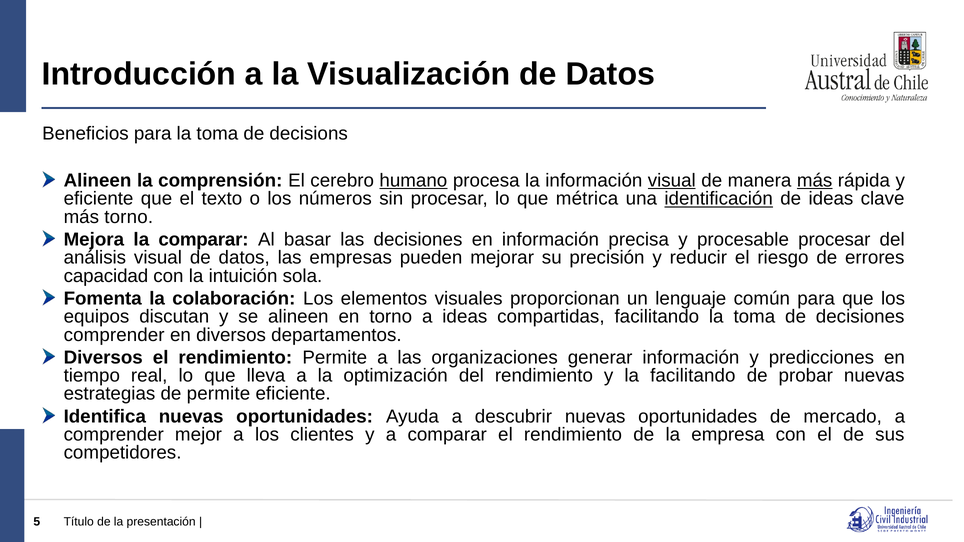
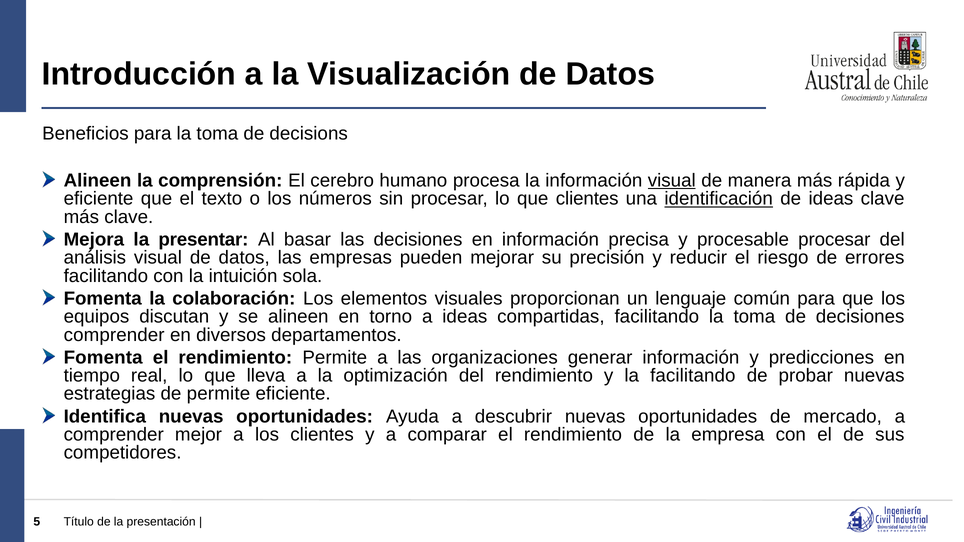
humano underline: present -> none (413, 181)
más underline: present -> none (815, 181)
que métrica: métrica -> clientes (587, 199)
más torno: torno -> clave (129, 217)
la comparar: comparar -> presentar (203, 240)
capacidad: capacidad -> facilitando (106, 276)
Diversos: Diversos -> Fomenta (103, 358)
